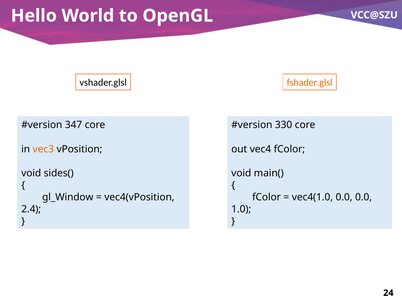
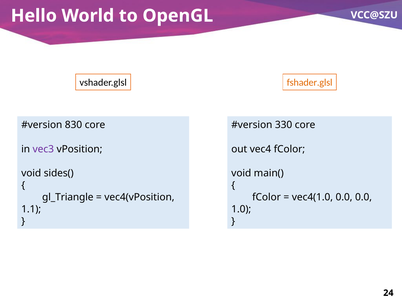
347: 347 -> 830 (74, 125)
vec3 colour: orange -> purple (43, 149)
gl_Window: gl_Window -> gl_Triangle (68, 198)
2.4: 2.4 -> 1.1 (31, 210)
